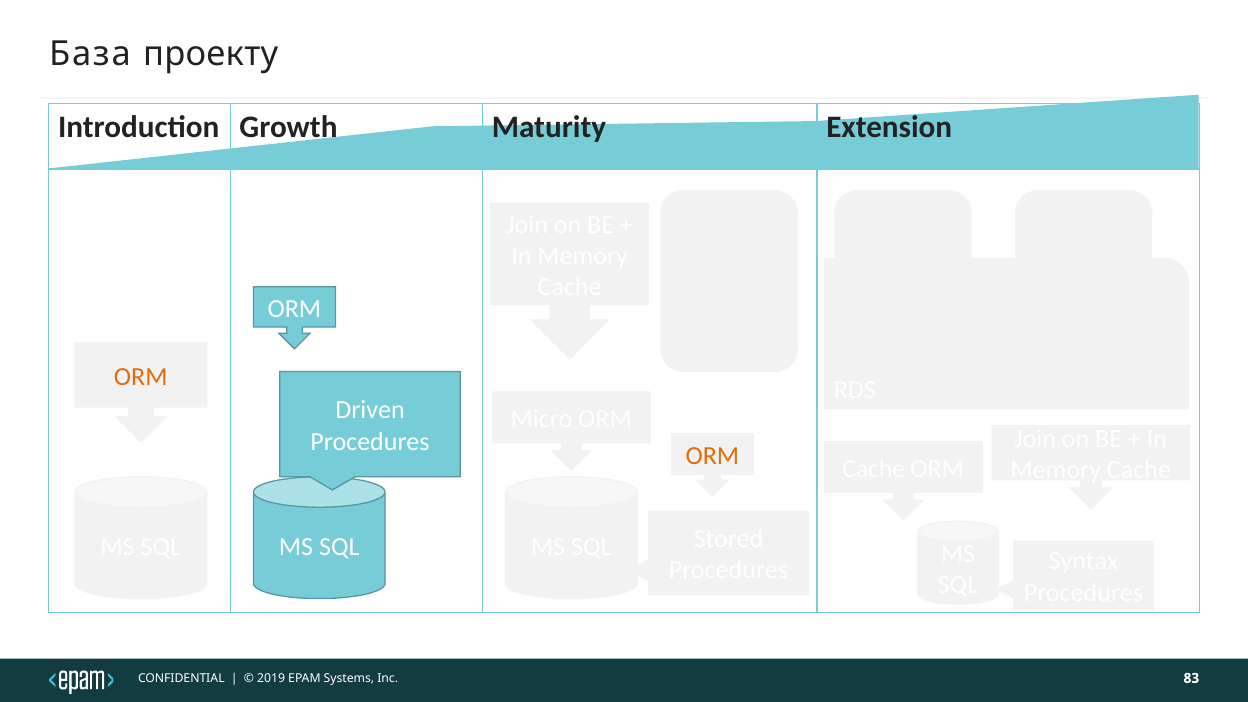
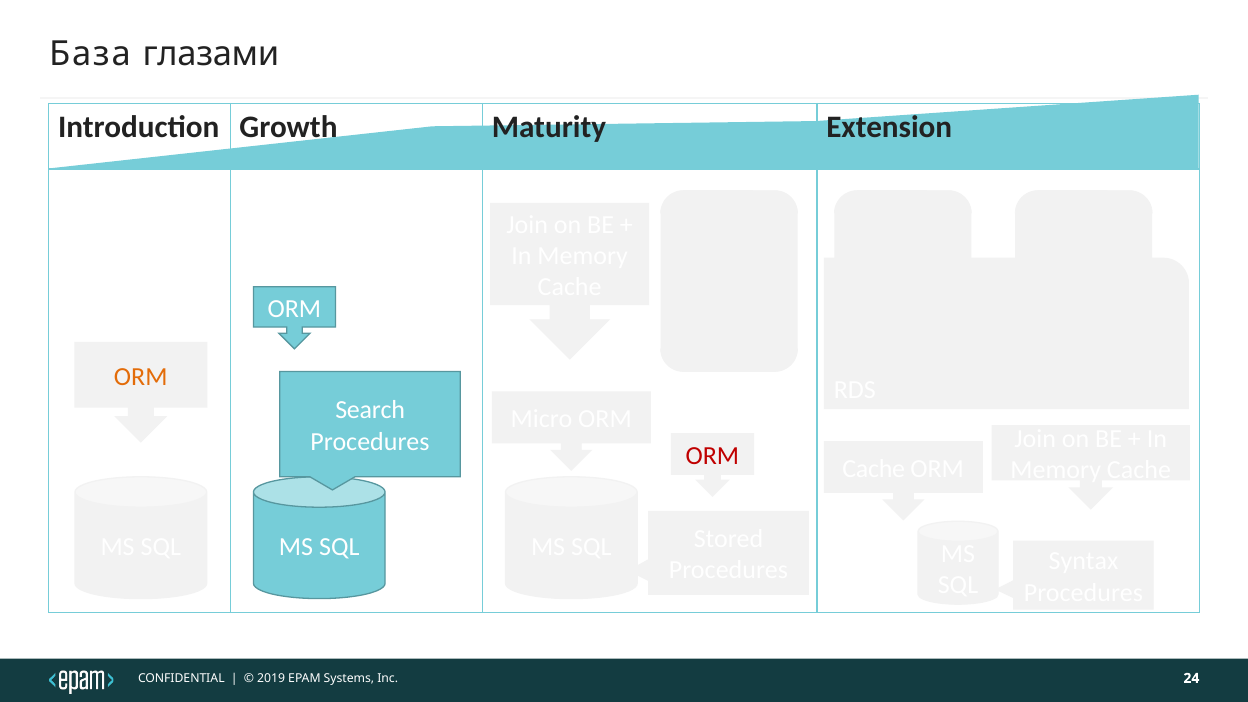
проекту: проекту -> глазами (211, 54)
Driven: Driven -> Search (370, 410)
ORM colour: orange -> red (712, 456)
83: 83 -> 24 (1191, 678)
